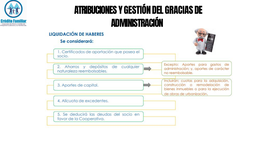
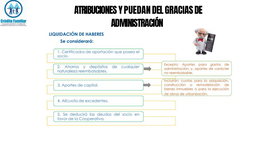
GESTIÓN: GESTIÓN -> PUEDAN (137, 11)
